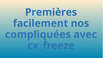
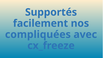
Premières: Premières -> Supportés (51, 12)
